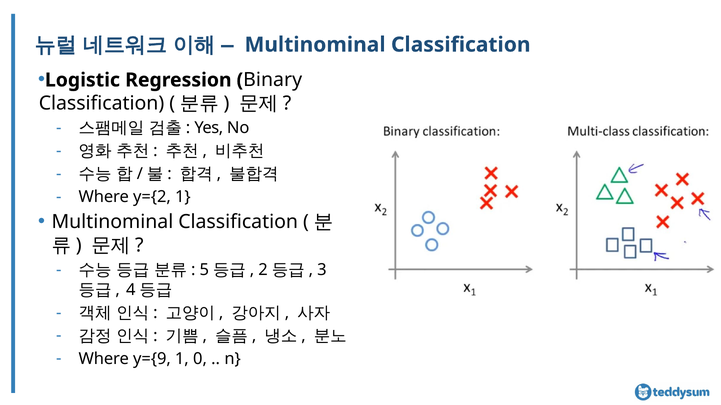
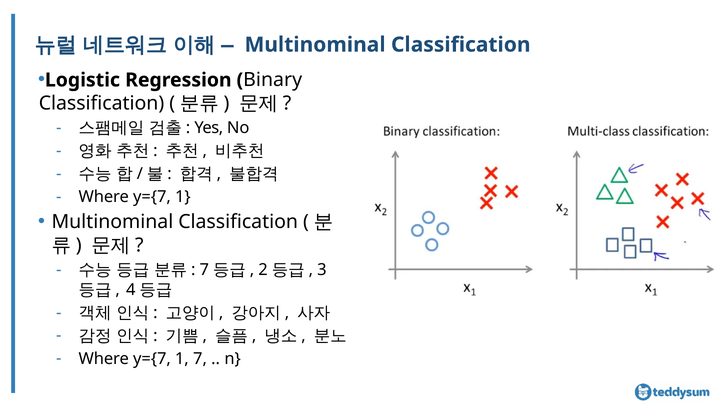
y={2: y={2 -> y={7 (152, 197)
5: 5 -> 7 (204, 270)
y={9: y={9 -> y={7 (152, 359)
1 0: 0 -> 7 (200, 359)
